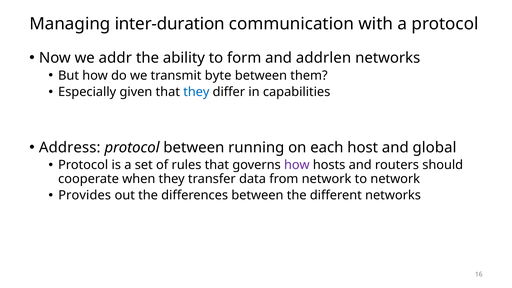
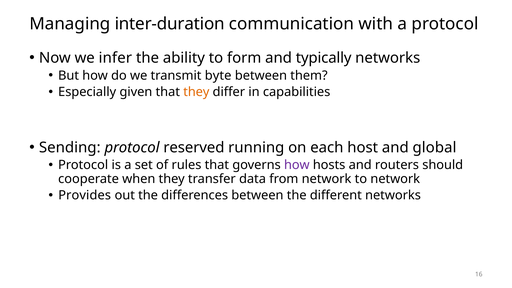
addr: addr -> infer (115, 58)
addrlen: addrlen -> typically (324, 58)
they colour: blue -> orange (196, 92)
Address: Address -> Sending (70, 147)
protocol between: between -> reserved (194, 147)
